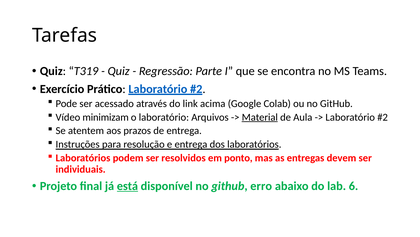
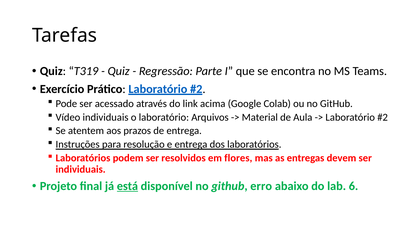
Vídeo minimizam: minimizam -> individuais (106, 117)
Material underline: present -> none (260, 117)
ponto: ponto -> flores (238, 158)
